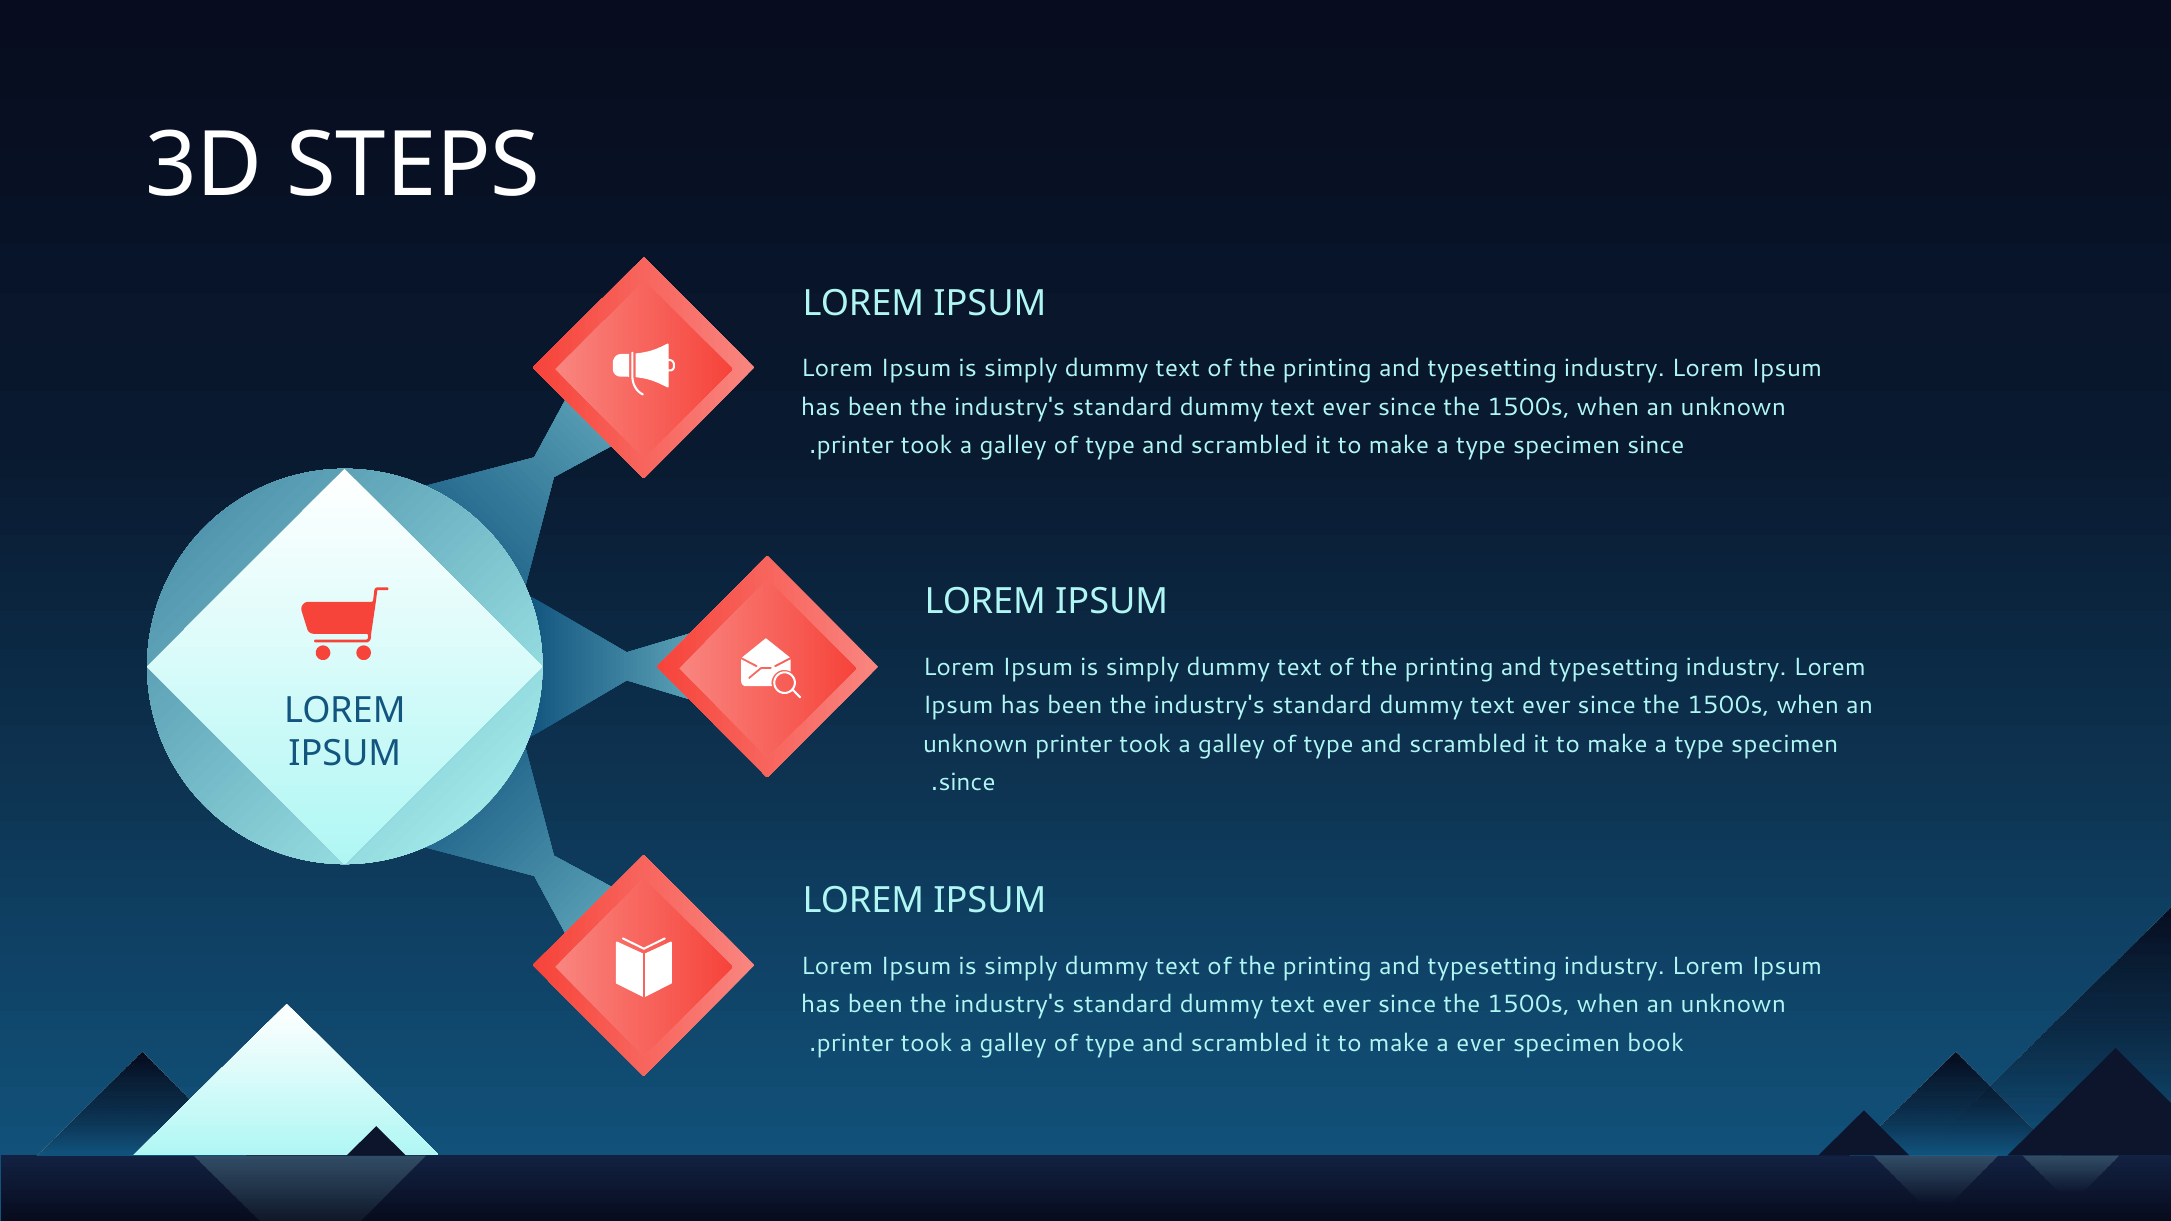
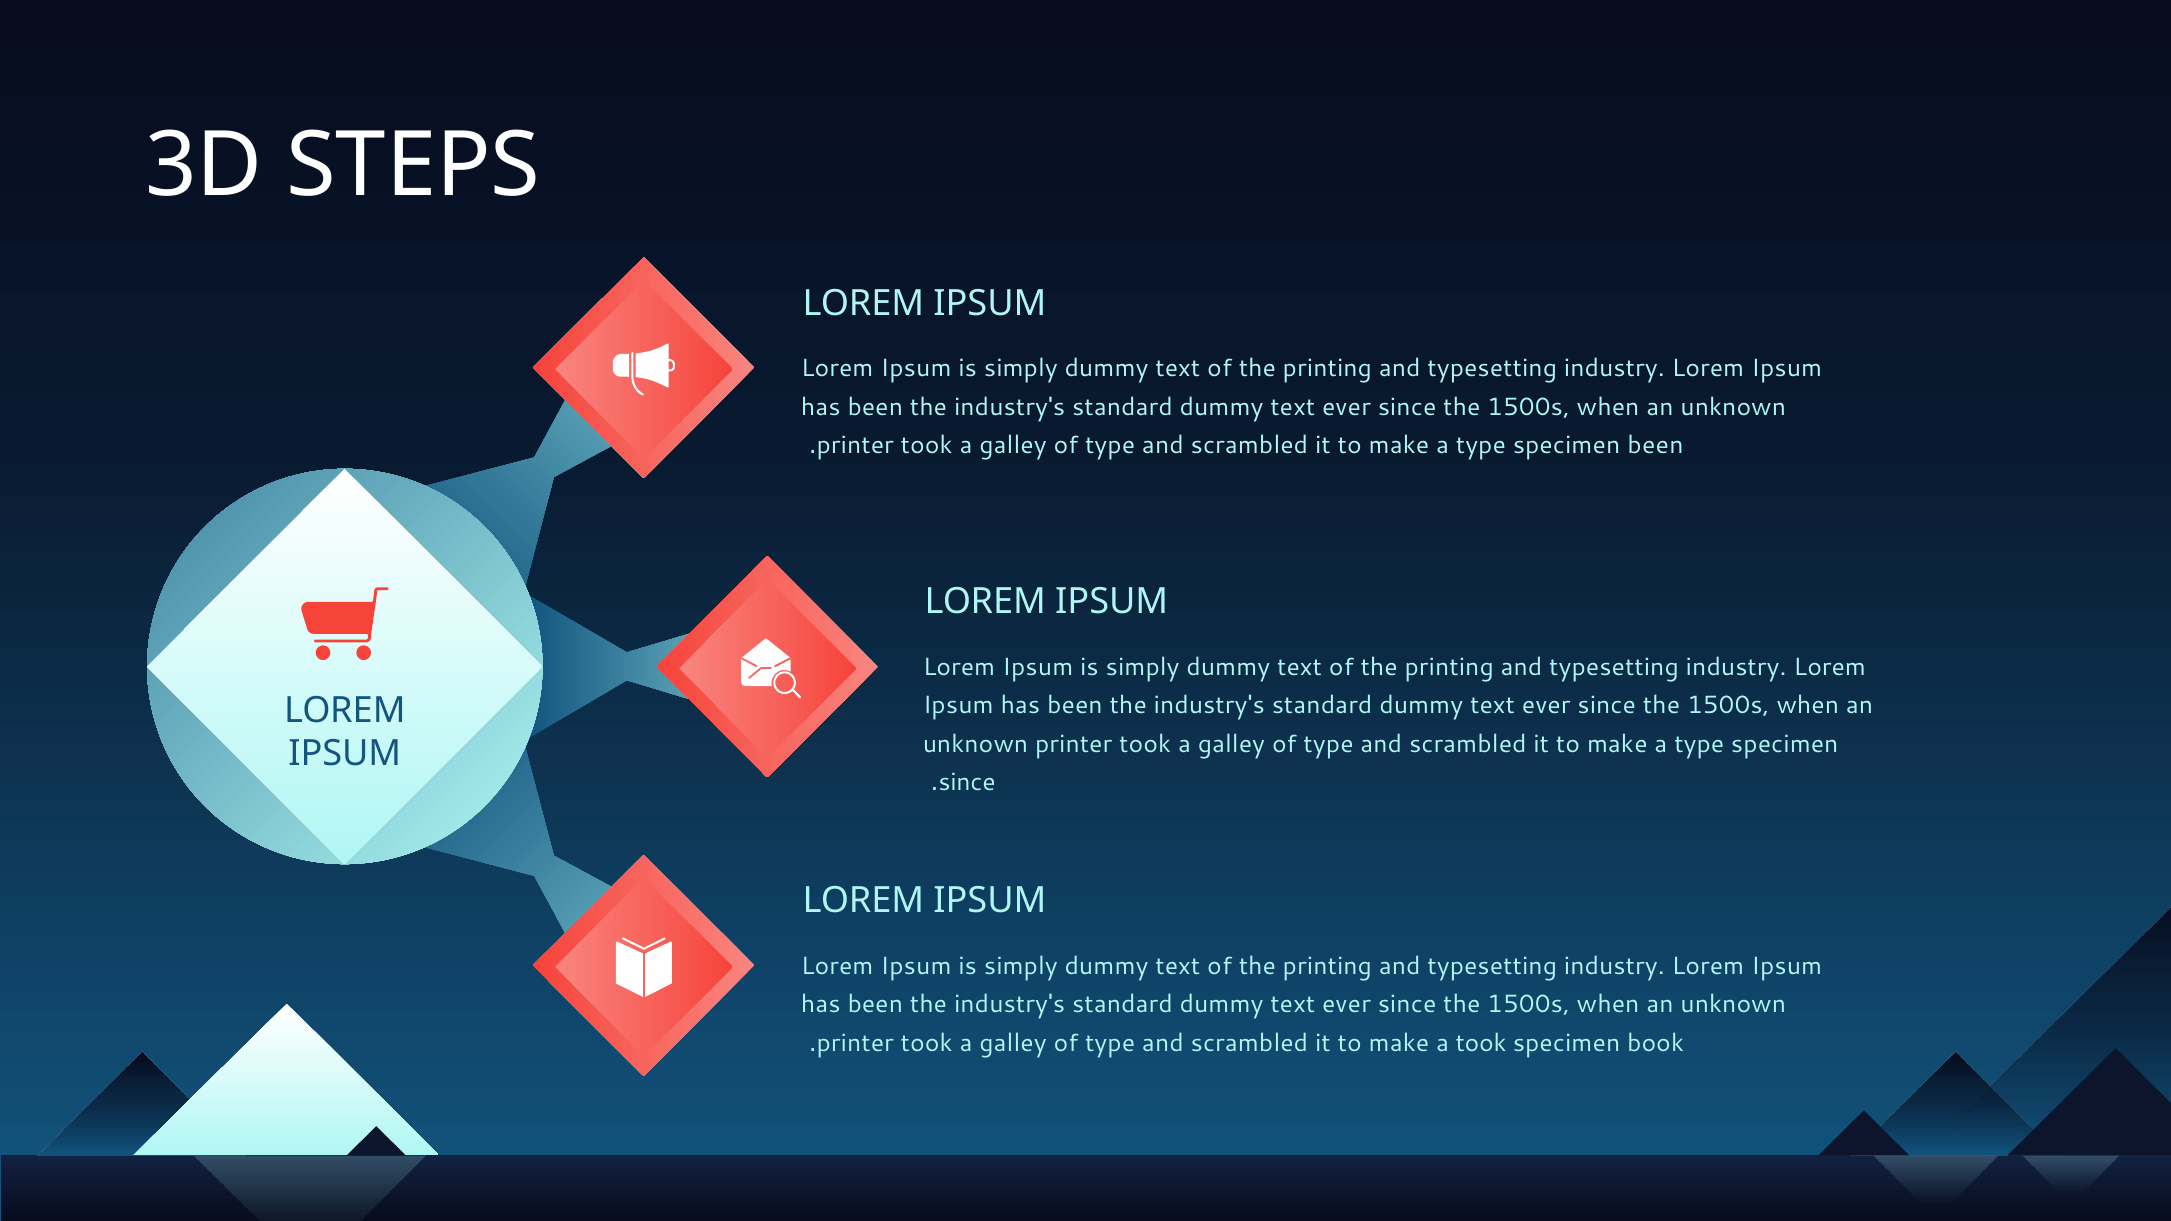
since: since -> been (1656, 445)
a ever: ever -> took (1481, 1043)
